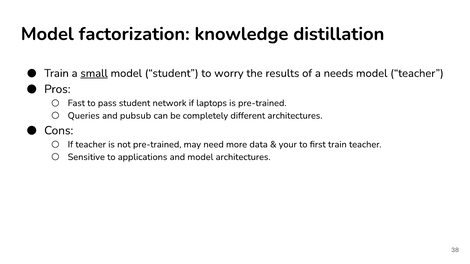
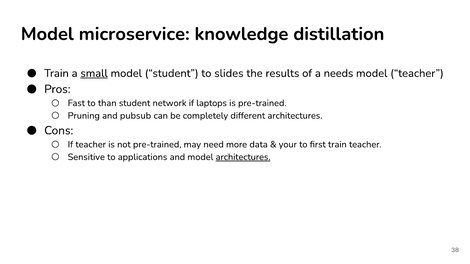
factorization: factorization -> microservice (134, 34)
worry: worry -> slides (229, 73)
pass: pass -> than (107, 103)
Queries: Queries -> Pruning (84, 116)
architectures underline: none -> present (243, 157)
